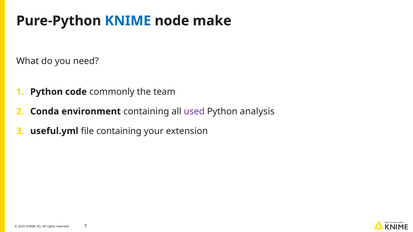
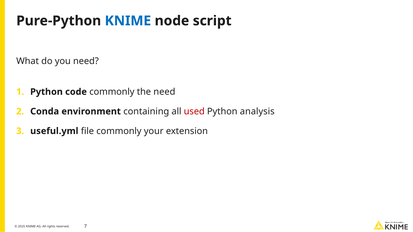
make: make -> script (212, 21)
the team: team -> need (164, 92)
used colour: purple -> red (194, 112)
file containing: containing -> commonly (119, 131)
